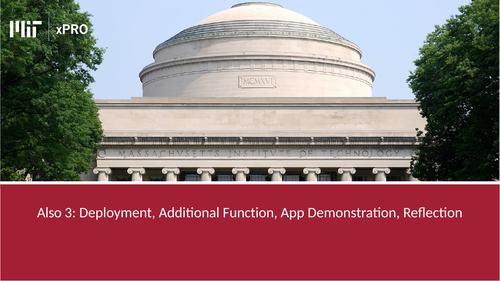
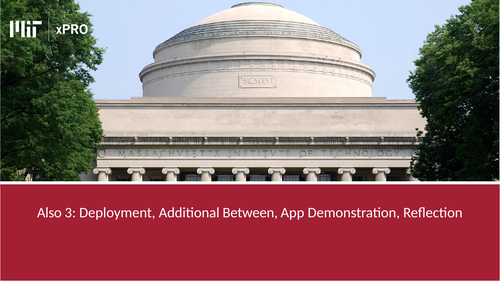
Function: Function -> Between (250, 213)
